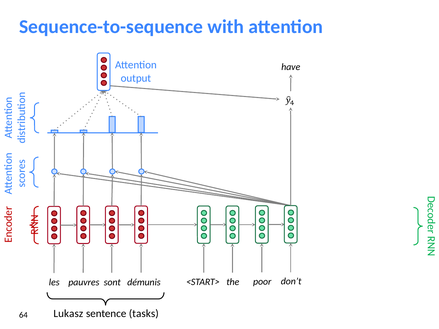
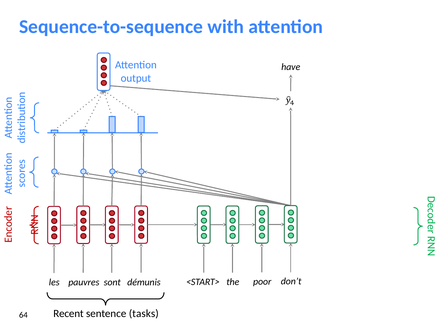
Lukasz: Lukasz -> Recent (68, 314)
